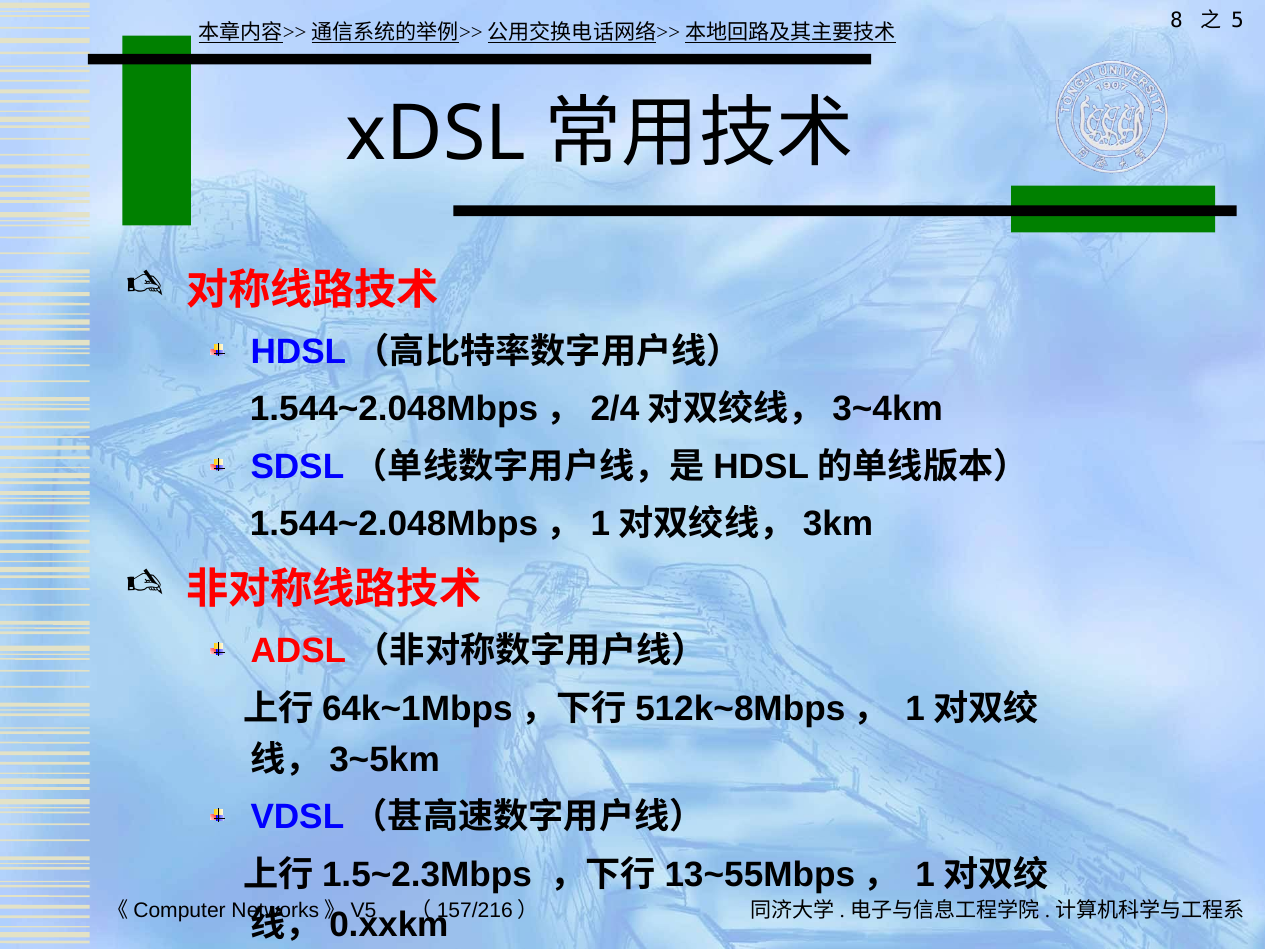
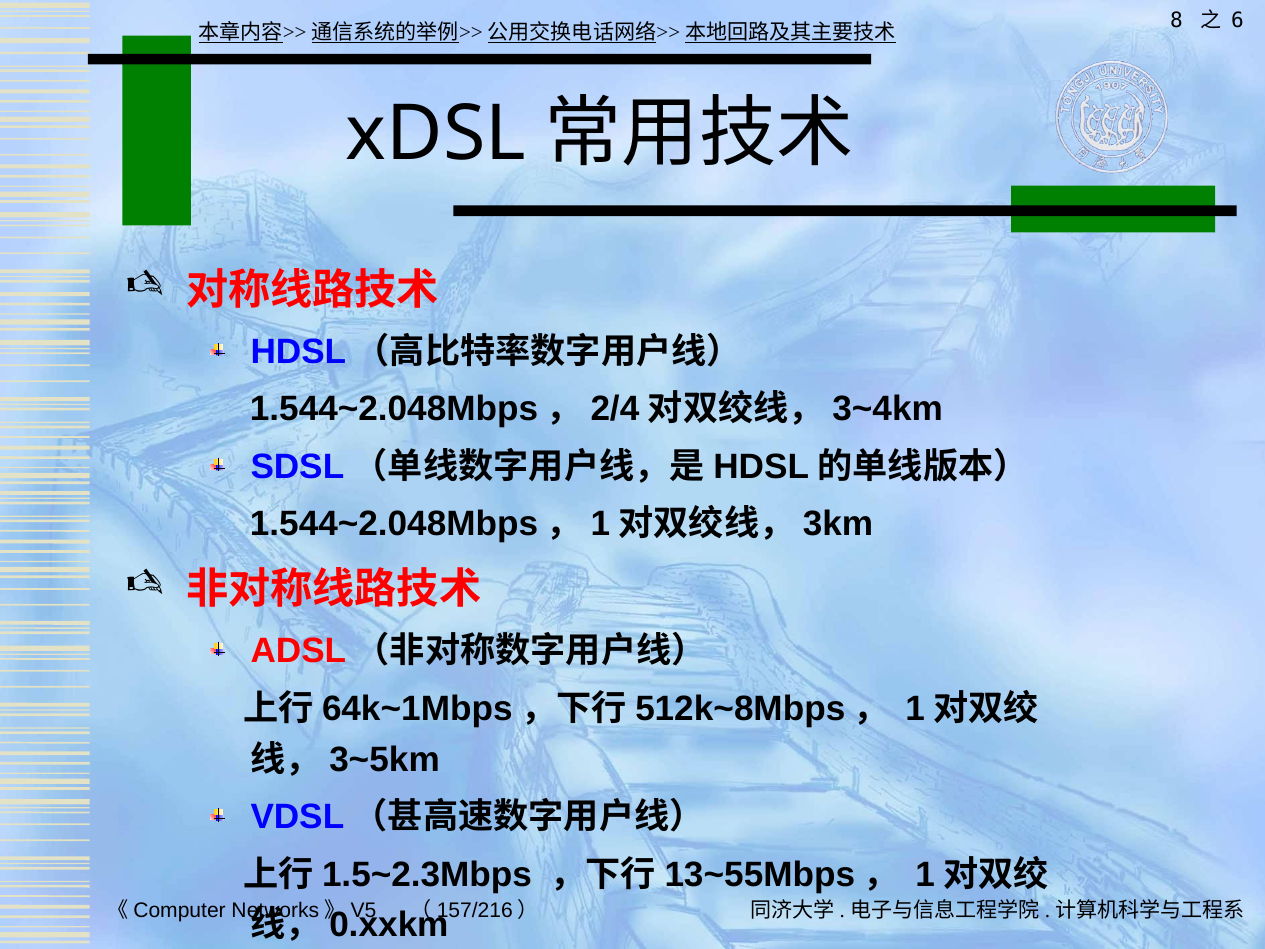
5: 5 -> 6 (1238, 21)
